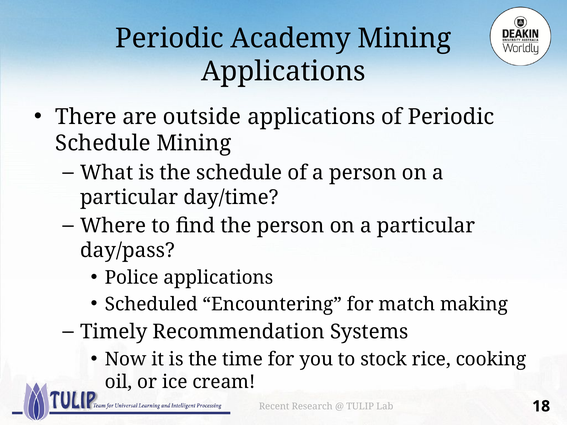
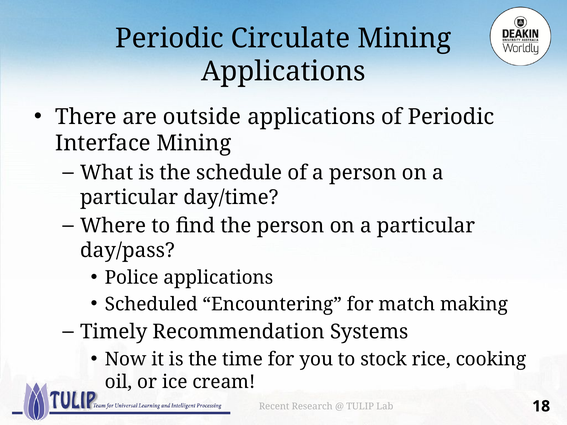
Academy: Academy -> Circulate (291, 38)
Schedule: Schedule -> Interface (103, 143)
